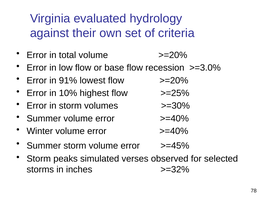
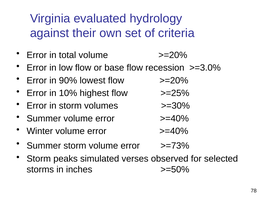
91%: 91% -> 90% (68, 81)
>=45%: >=45% -> >=73% (175, 146)
>=32%: >=32% -> >=50% (175, 170)
